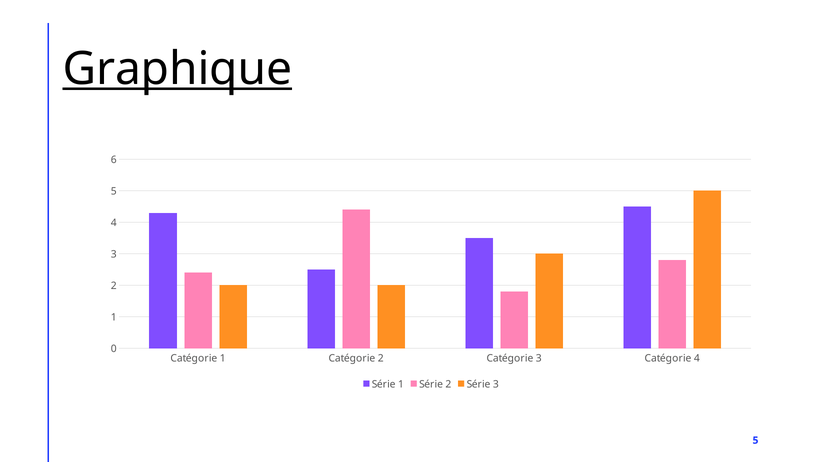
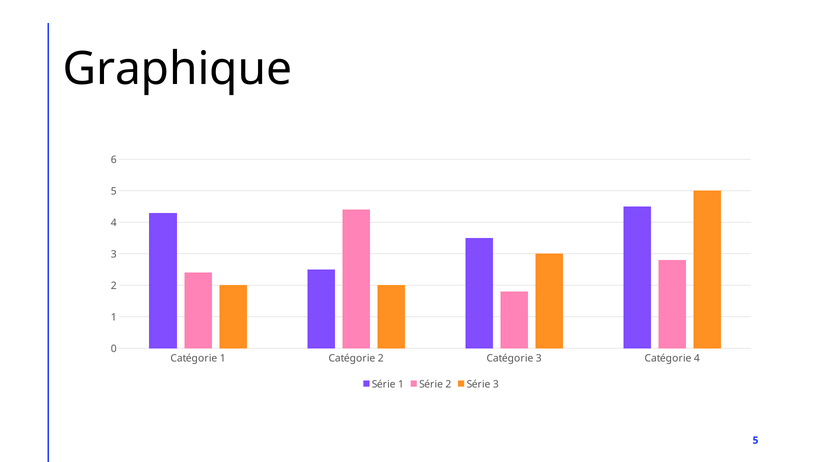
Graphique underline: present -> none (177, 69)
